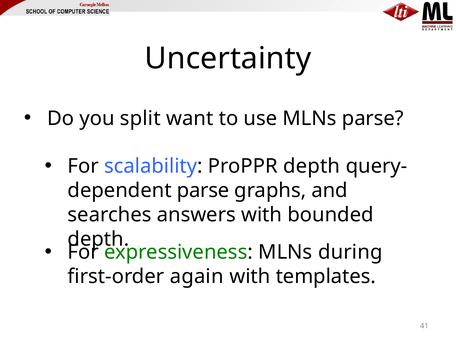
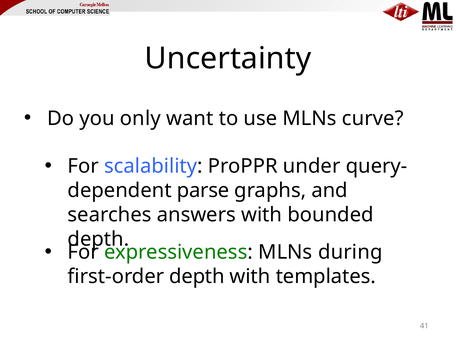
split: split -> only (140, 118)
MLNs parse: parse -> curve (373, 118)
ProPPR depth: depth -> under (312, 166)
first-order again: again -> depth (197, 277)
